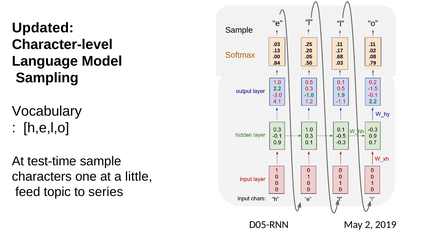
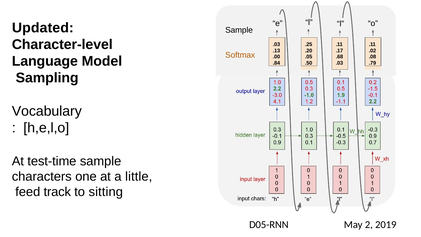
topic: topic -> track (57, 192)
series: series -> sitting (106, 192)
